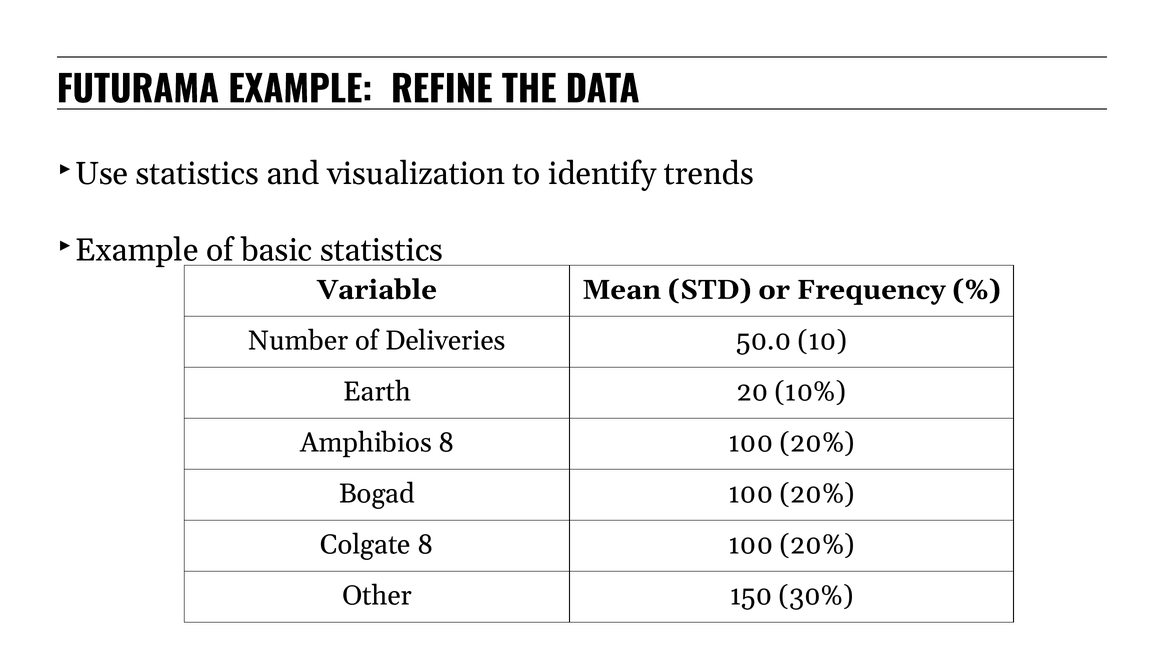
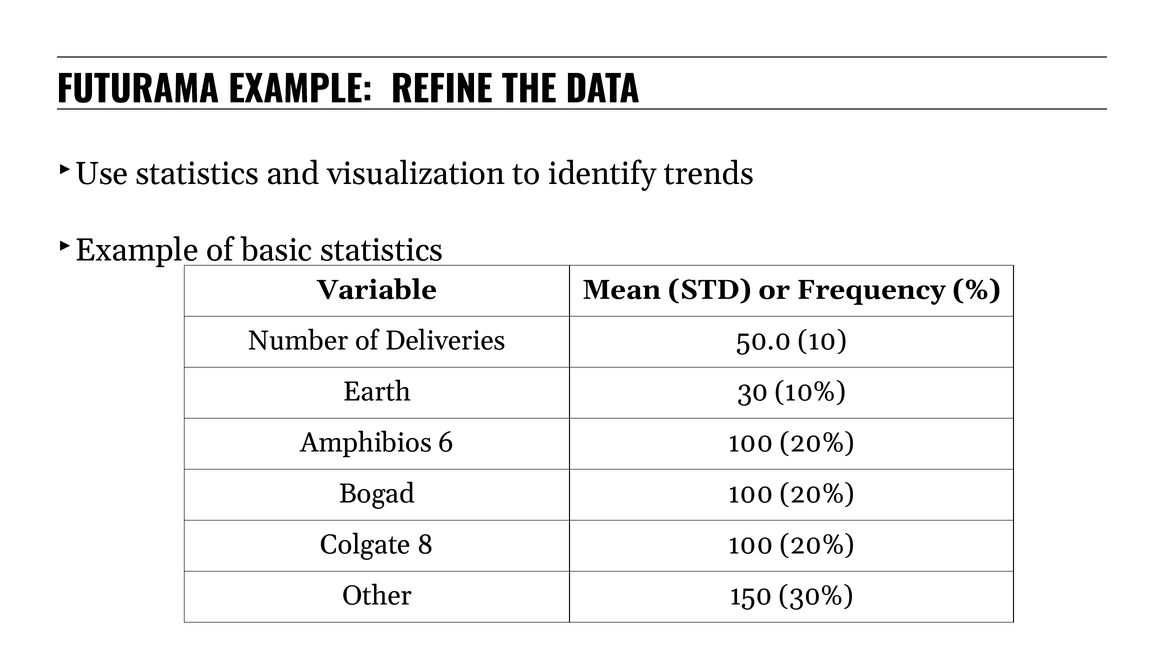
20: 20 -> 30 (753, 392)
Amphibios 8: 8 -> 6 (446, 443)
